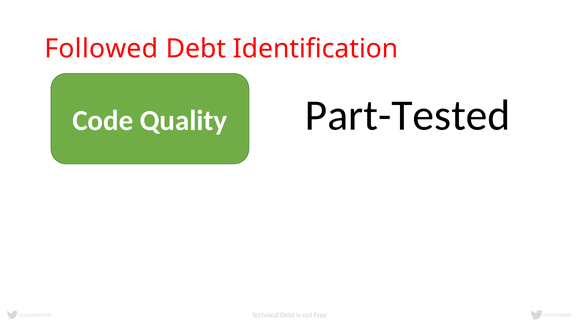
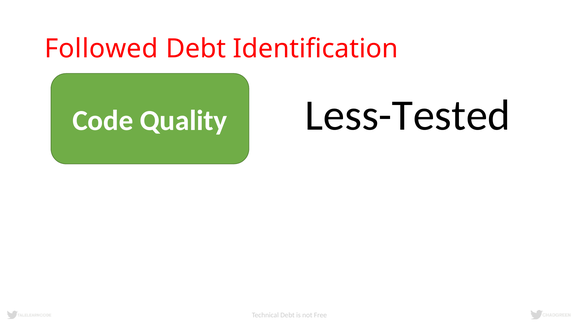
Part-Tested: Part-Tested -> Less-Tested (408, 115)
